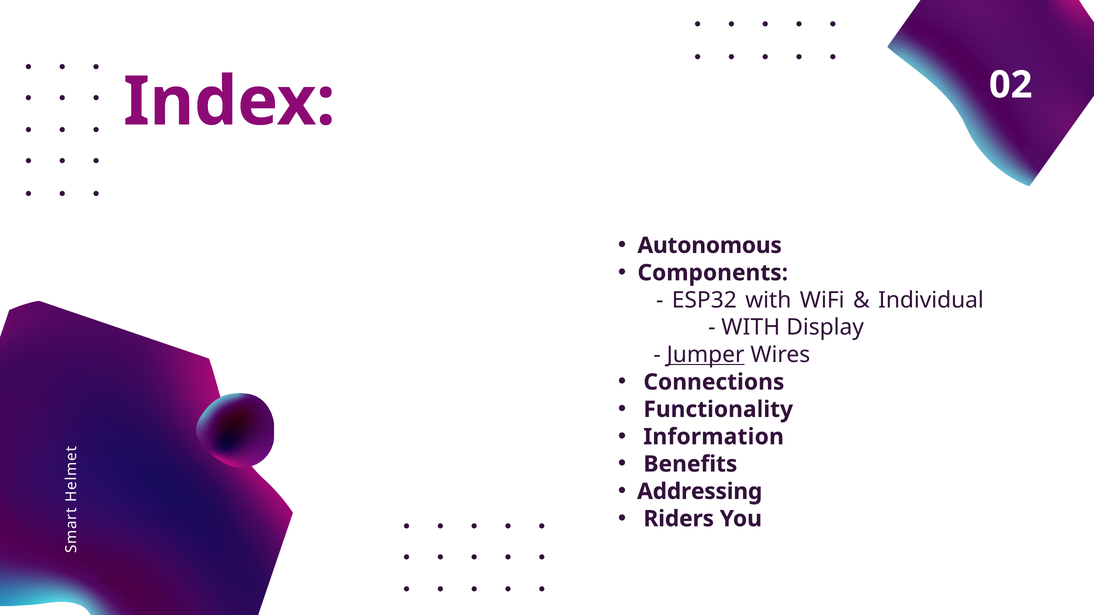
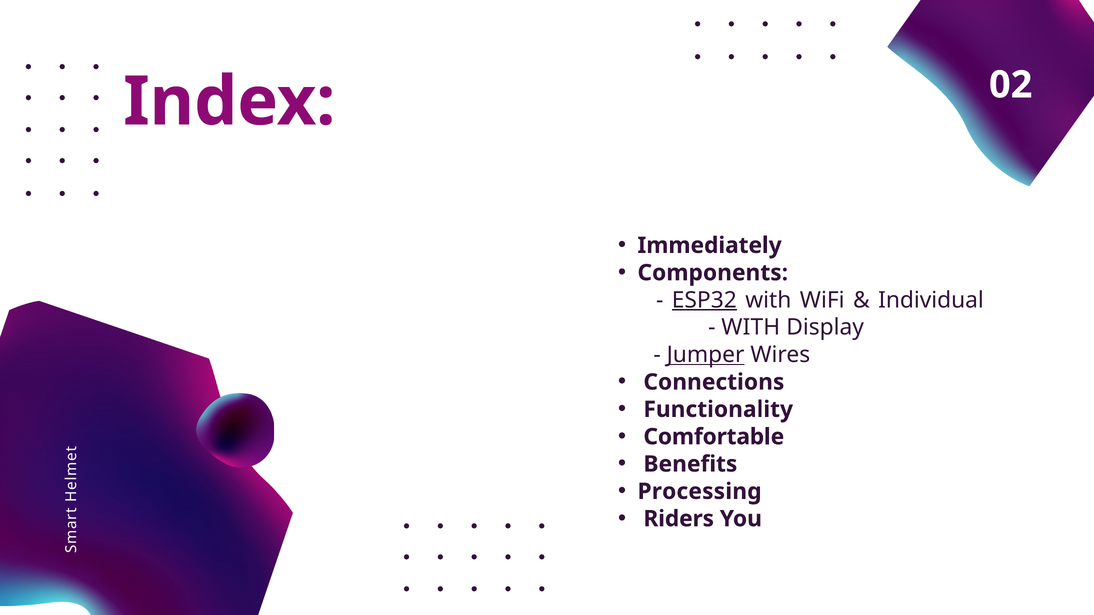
Autonomous: Autonomous -> Immediately (710, 246)
ESP32 underline: none -> present (704, 300)
Information: Information -> Comfortable (714, 437)
Addressing: Addressing -> Processing (700, 492)
